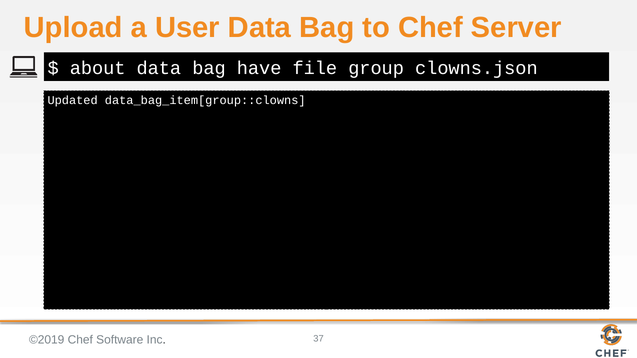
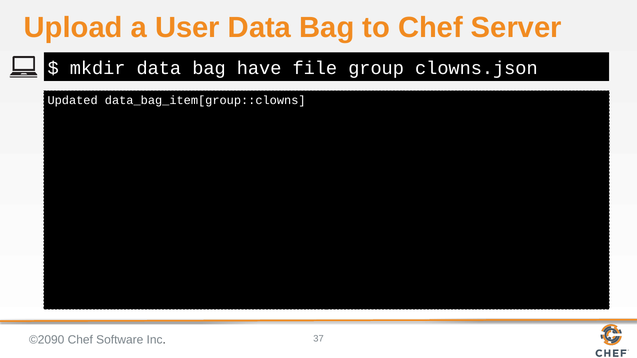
about: about -> mkdir (98, 68)
©2019: ©2019 -> ©2090 (47, 340)
